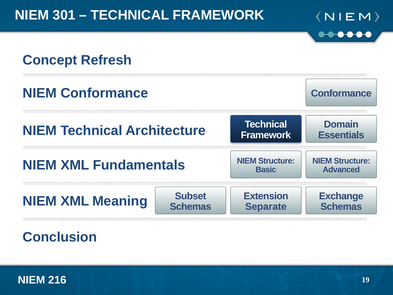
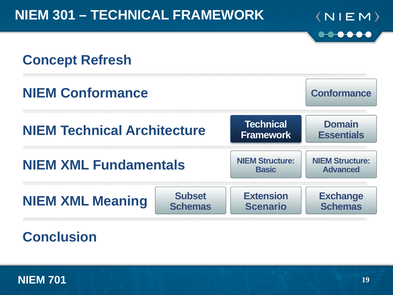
Separate: Separate -> Scenario (266, 207)
216: 216 -> 701 (57, 280)
